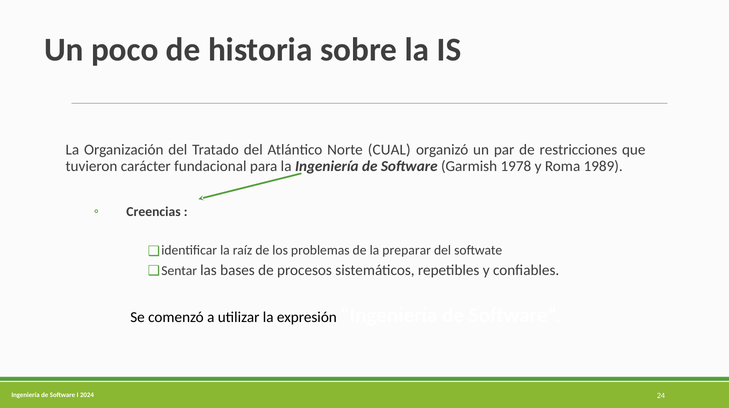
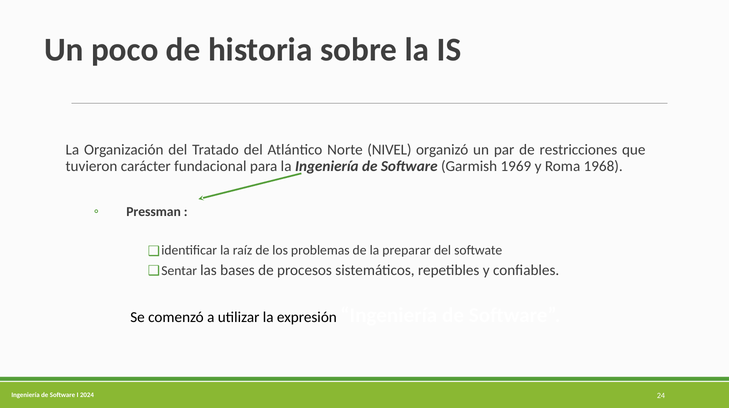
CUAL: CUAL -> NIVEL (389, 150)
1978: 1978 -> 1969 (516, 166)
1989: 1989 -> 1968 (603, 166)
Creencias: Creencias -> Pressman (154, 212)
